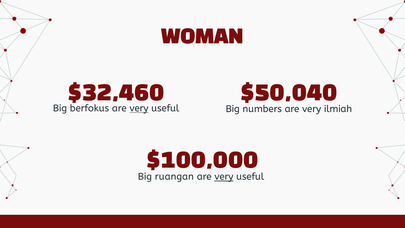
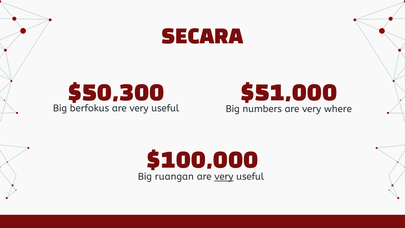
WOMAN: WOMAN -> SECARA (202, 37)
$32,460: $32,460 -> $50,300 (116, 92)
$50,040: $50,040 -> $51,000 (289, 92)
very underline: present -> none (139, 108)
ilmiah: ilmiah -> where (338, 109)
